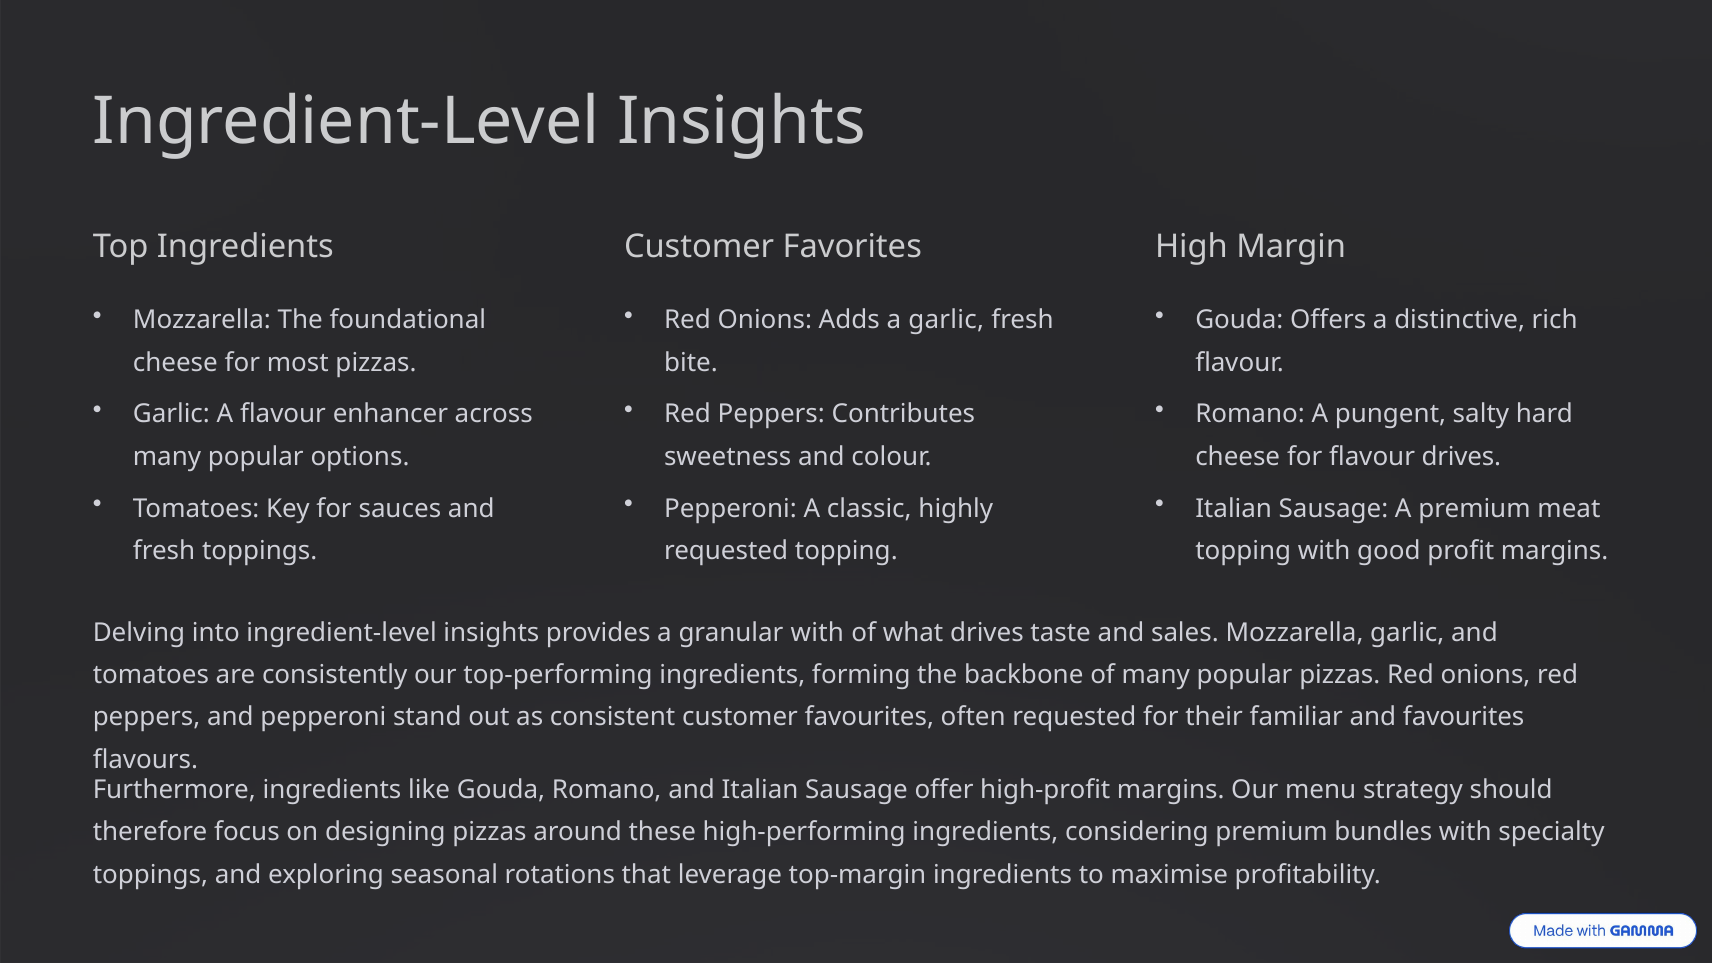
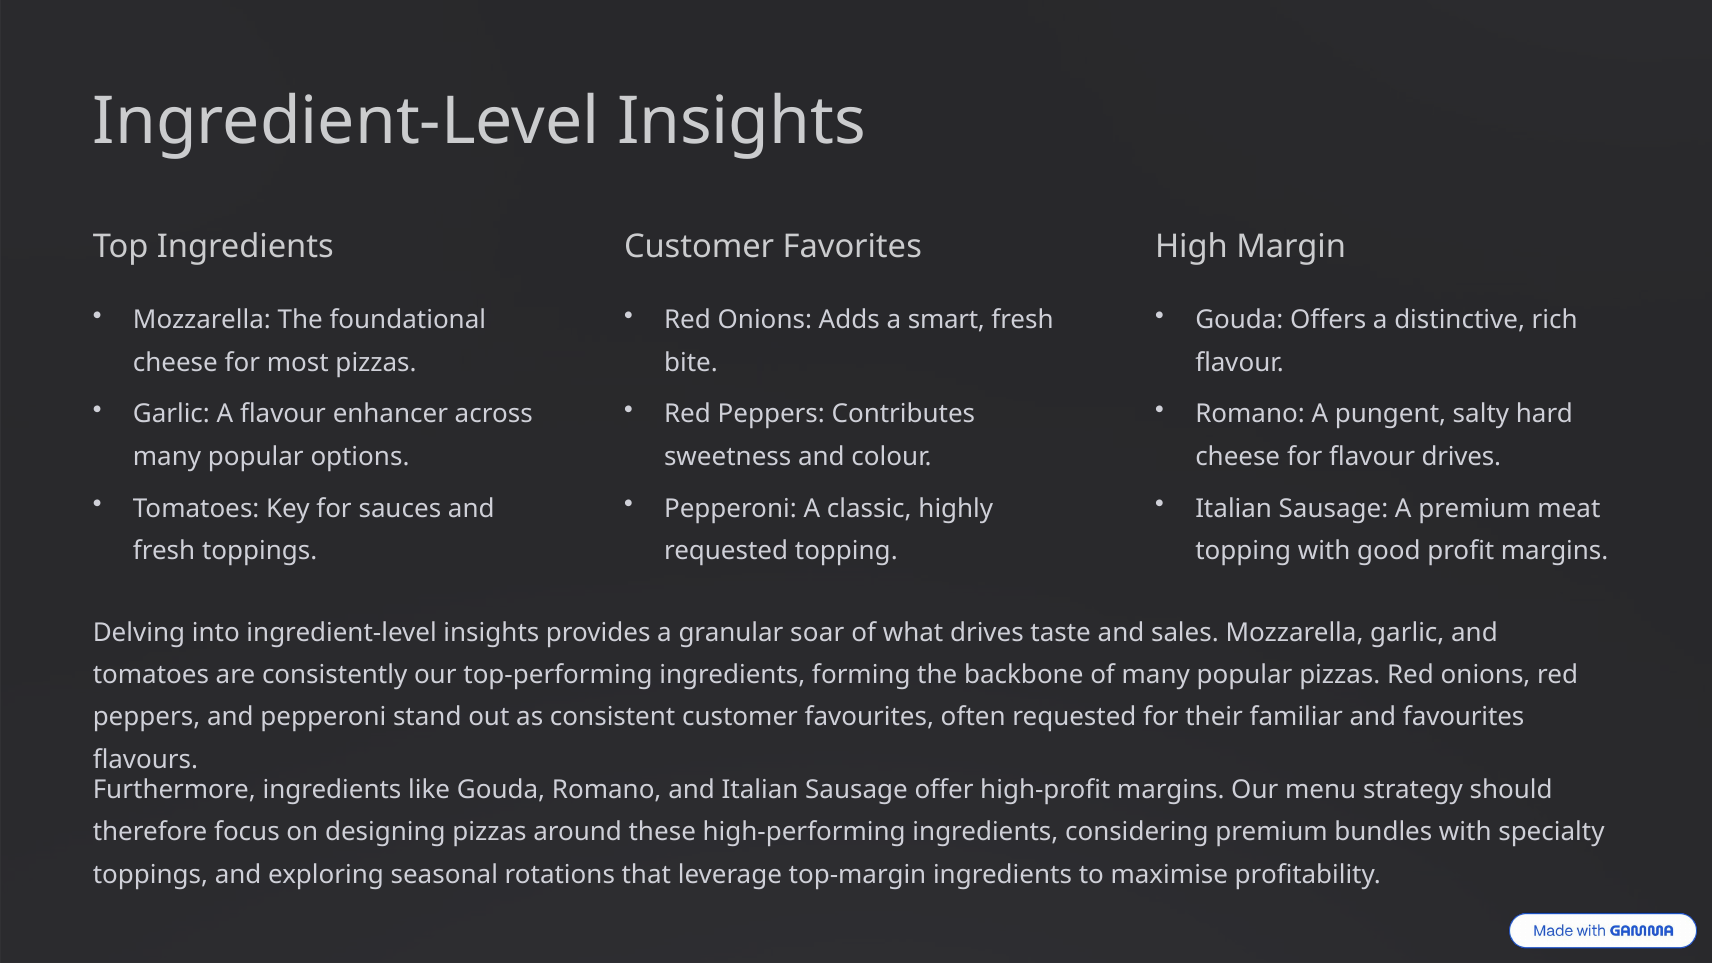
a garlic: garlic -> smart (946, 320)
granular with: with -> soar (817, 633)
